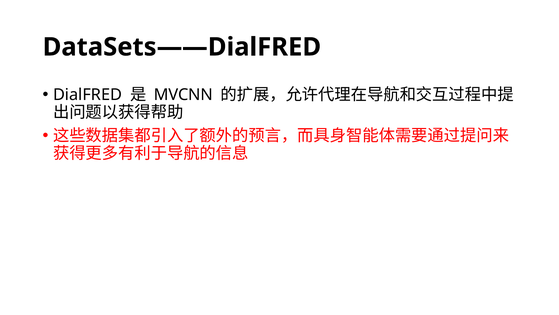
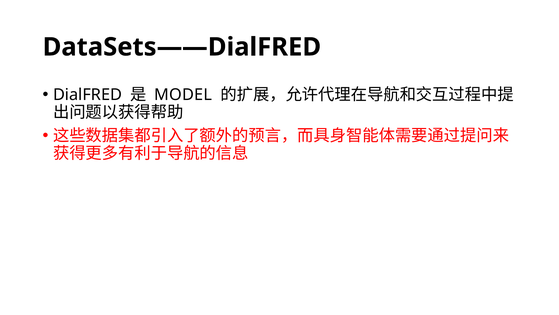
MVCNN: MVCNN -> MODEL (183, 95)
